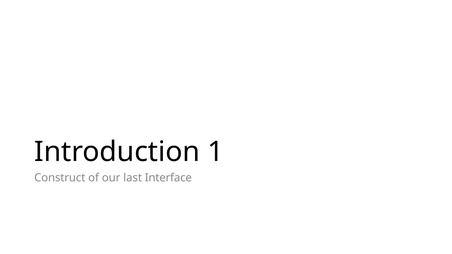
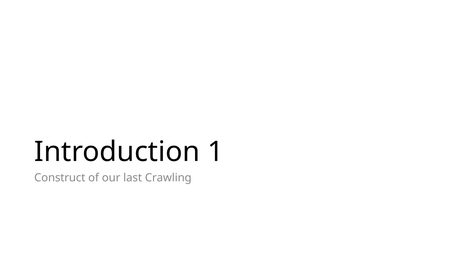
Interface: Interface -> Crawling (168, 178)
